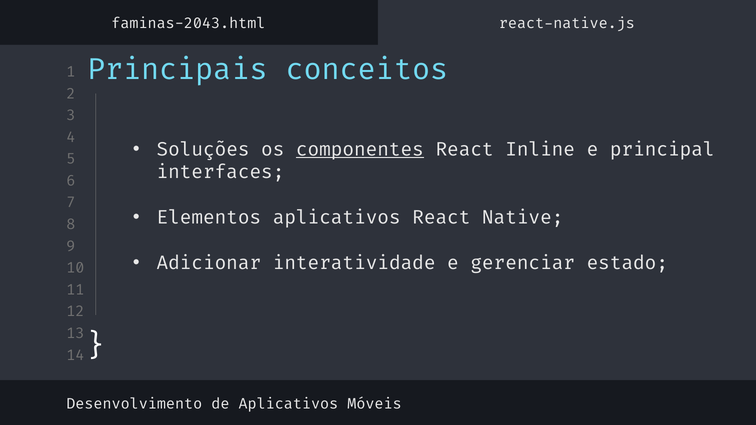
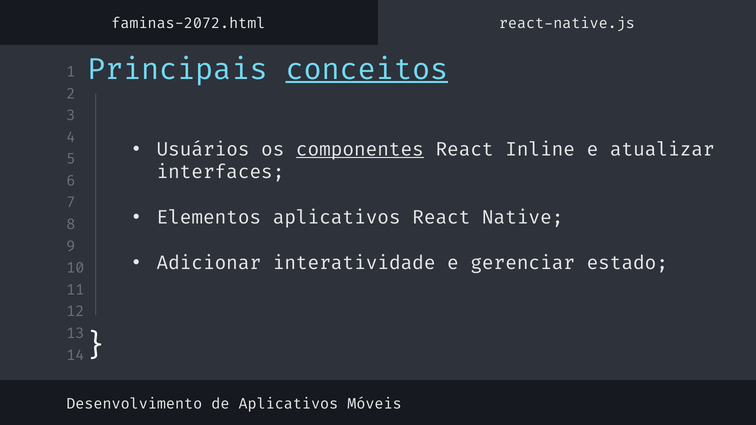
faminas-2043.html: faminas-2043.html -> faminas-2072.html (188, 23)
conceitos underline: none -> present (367, 69)
Soluções: Soluções -> Usuários (203, 150)
principal: principal -> atualizar (662, 150)
